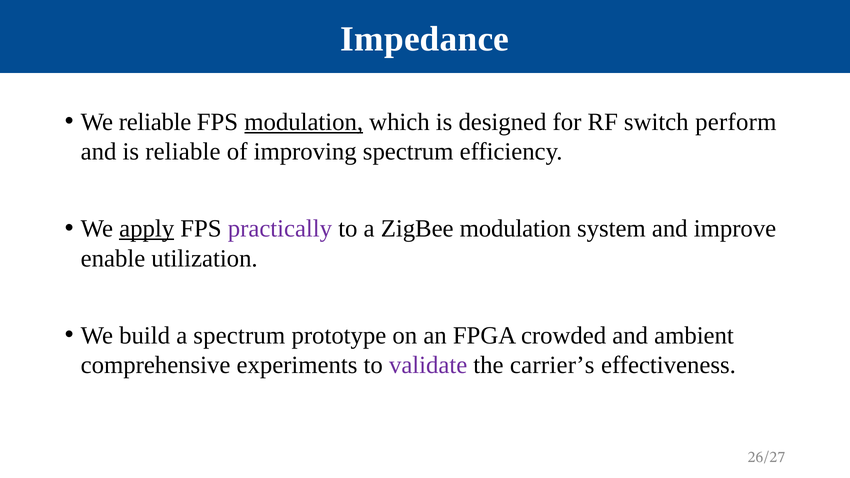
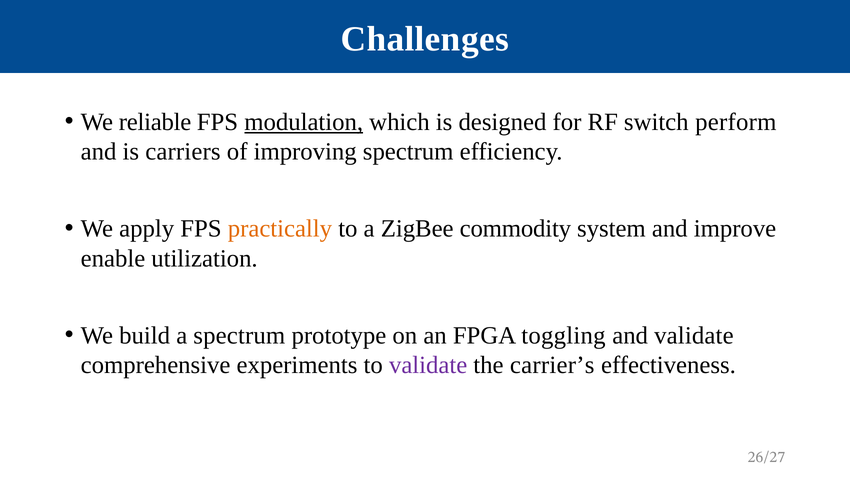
Impedance: Impedance -> Challenges (425, 39)
is reliable: reliable -> carriers (183, 152)
apply underline: present -> none (147, 229)
practically colour: purple -> orange (280, 229)
ZigBee modulation: modulation -> commodity (515, 229)
crowded: crowded -> toggling (563, 336)
and ambient: ambient -> validate (694, 336)
